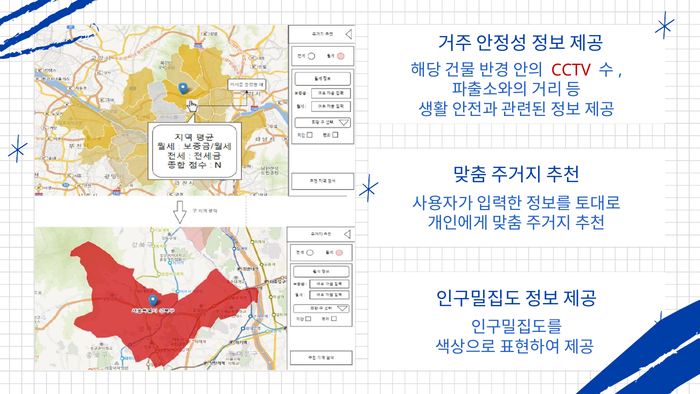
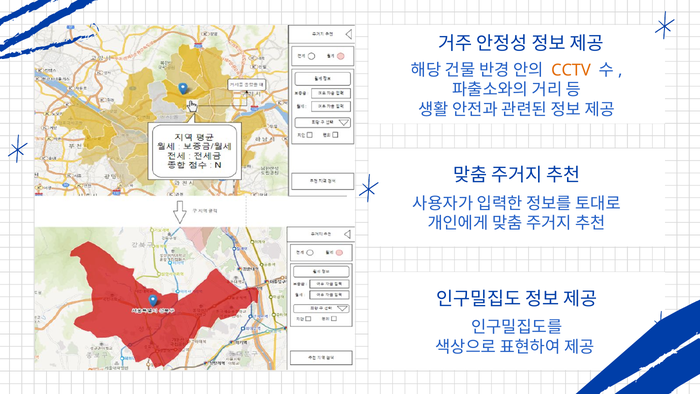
CCTV colour: red -> orange (571, 70)
